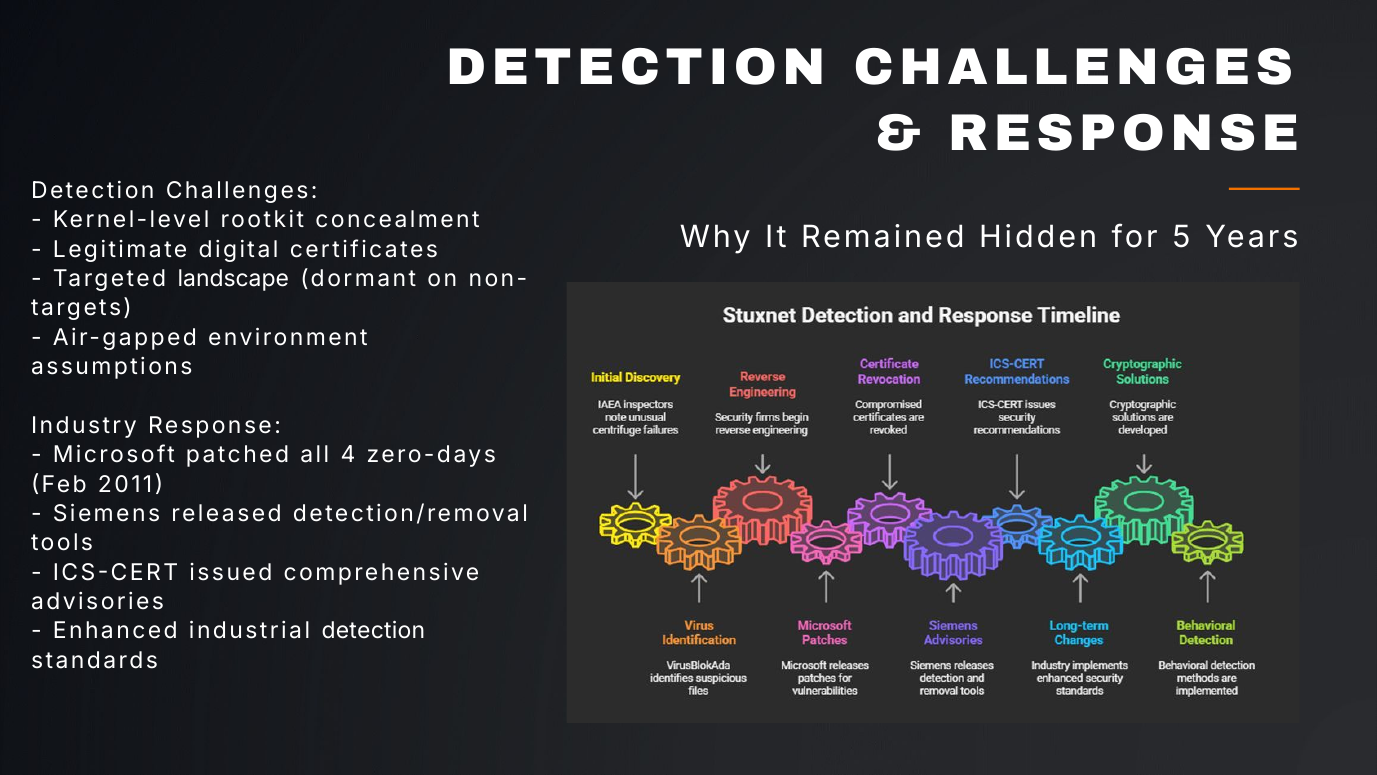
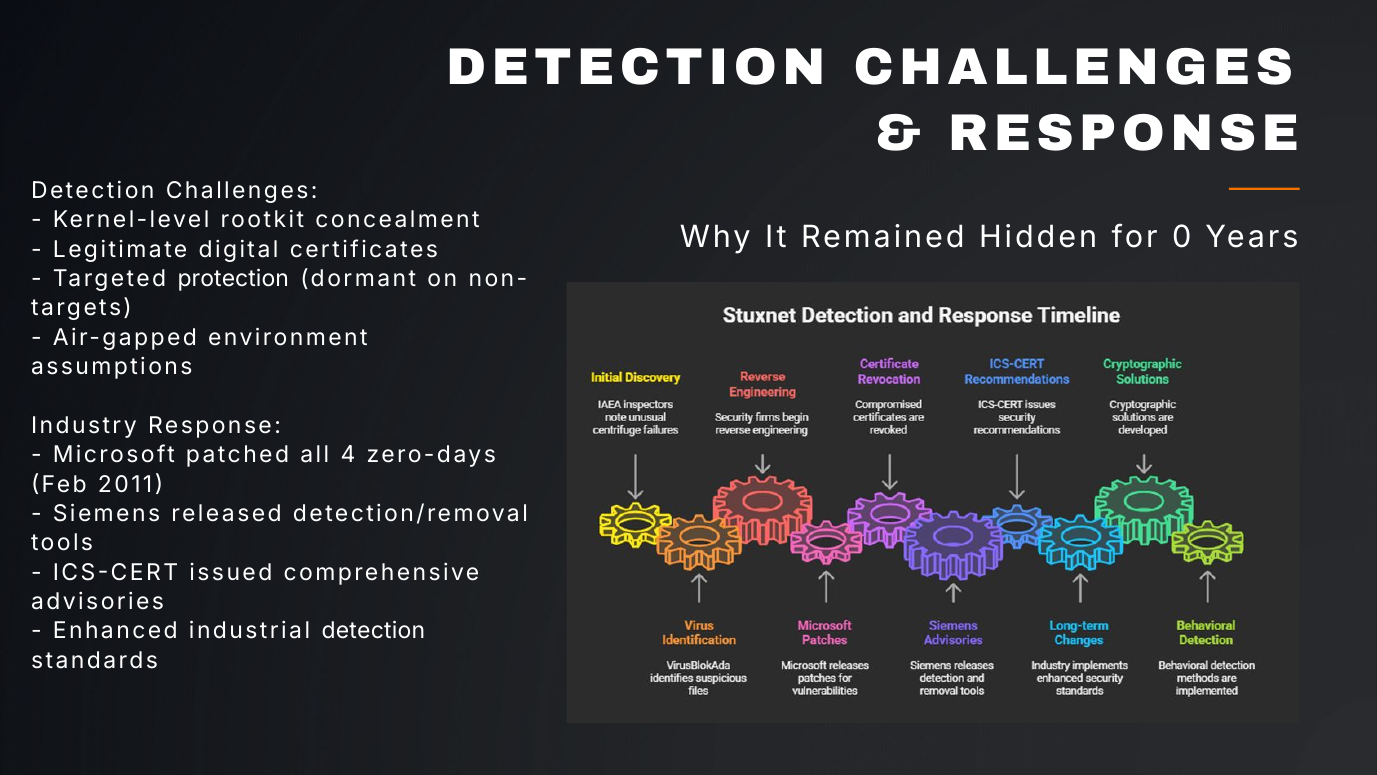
5: 5 -> 0 (1182, 237)
landscape: landscape -> protection (233, 279)
